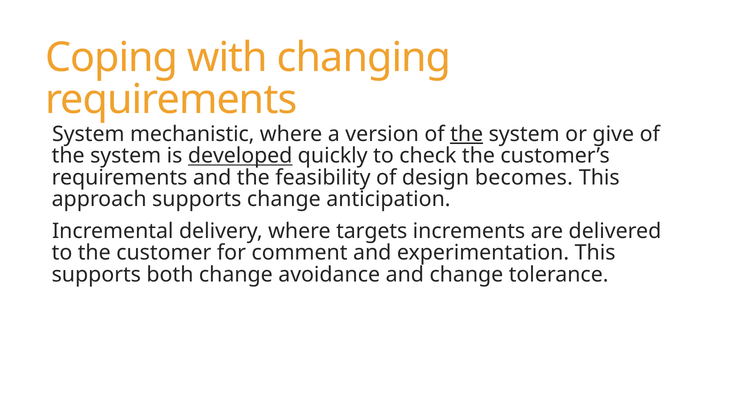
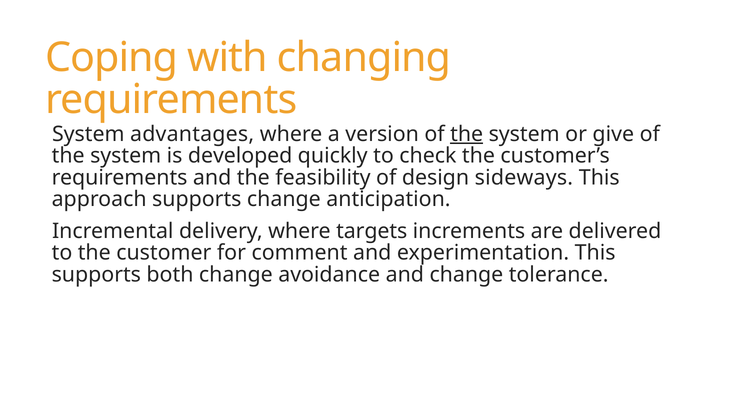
mechanistic: mechanistic -> advantages (192, 134)
developed underline: present -> none (240, 156)
becomes: becomes -> sideways (524, 178)
